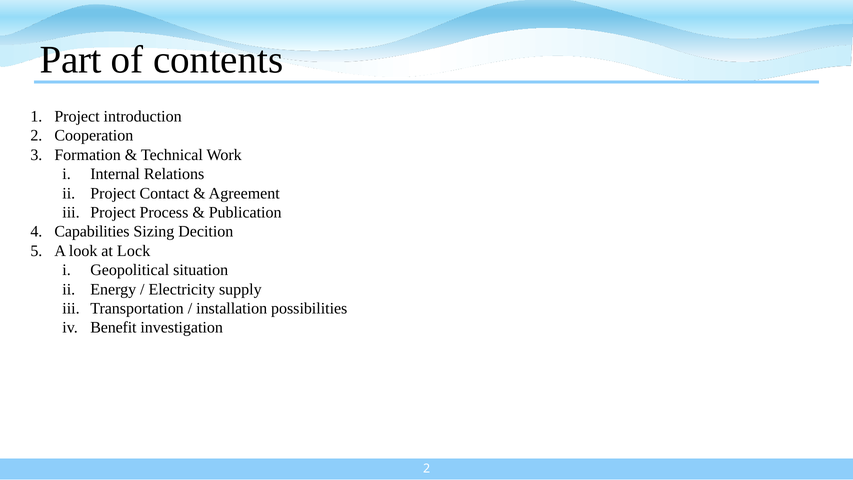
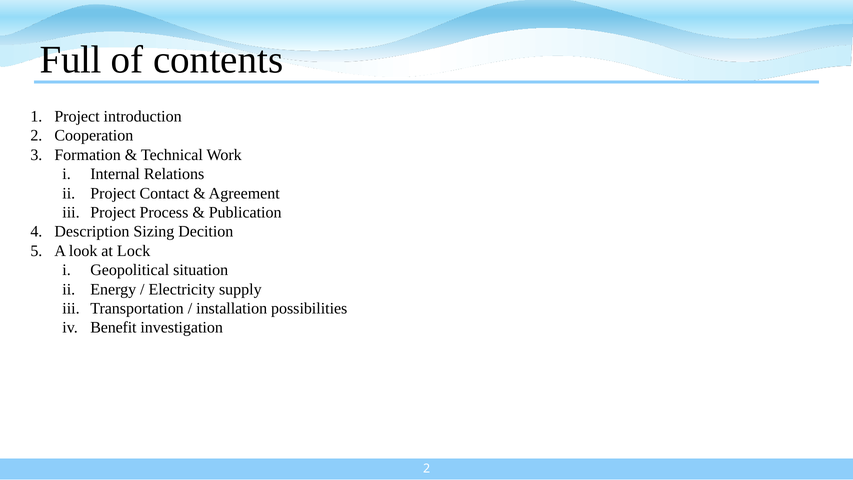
Part: Part -> Full (71, 60)
Capabilities: Capabilities -> Description (92, 232)
